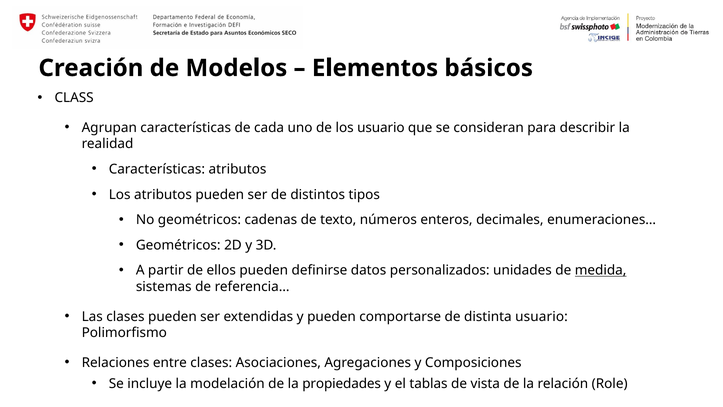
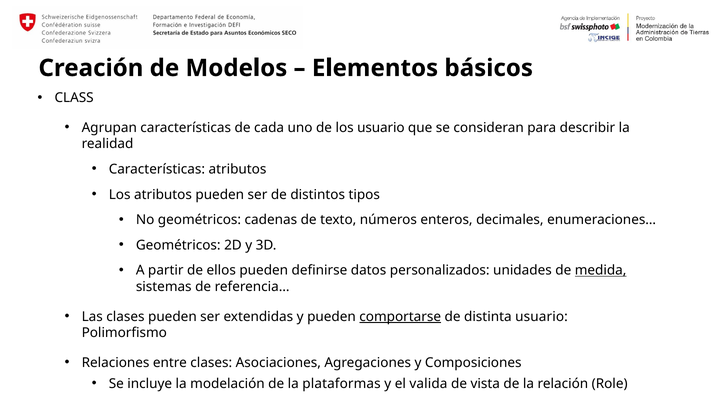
comportarse underline: none -> present (400, 316)
propiedades: propiedades -> plataformas (342, 383)
tablas: tablas -> valida (428, 383)
